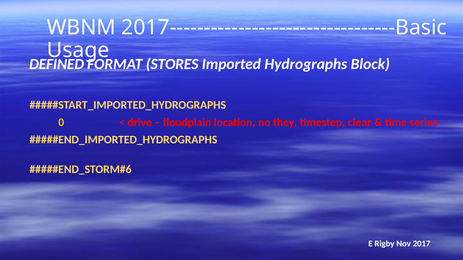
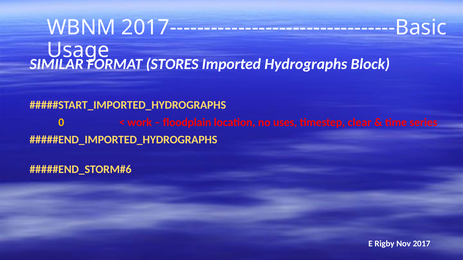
DEFINED: DEFINED -> SIMILAR (57, 64)
drive: drive -> work (140, 123)
they: they -> uses (285, 123)
